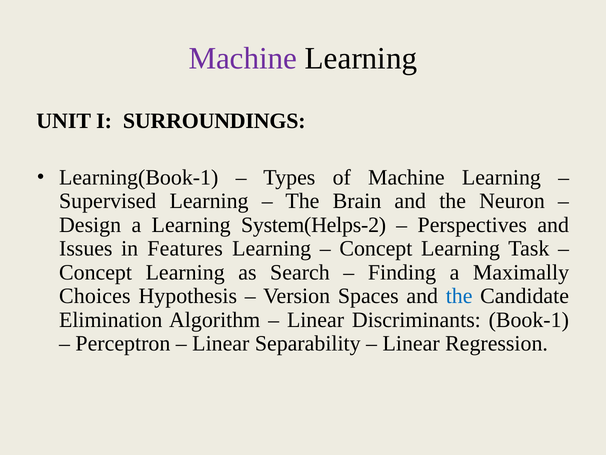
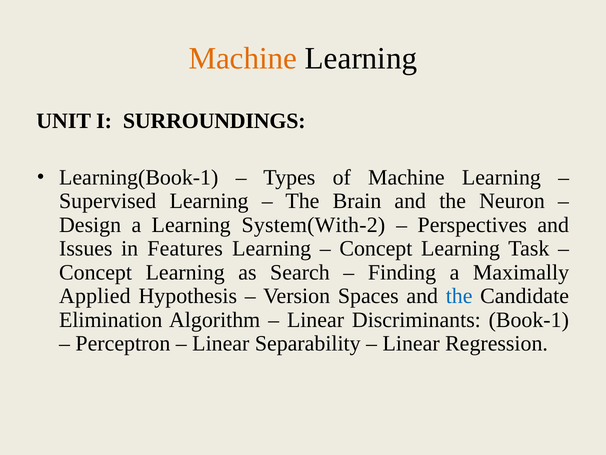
Machine colour: purple -> orange (243, 58)
System(Helps-2: System(Helps-2 -> System(With-2 (313, 225)
Choices: Choices -> Applied (95, 296)
